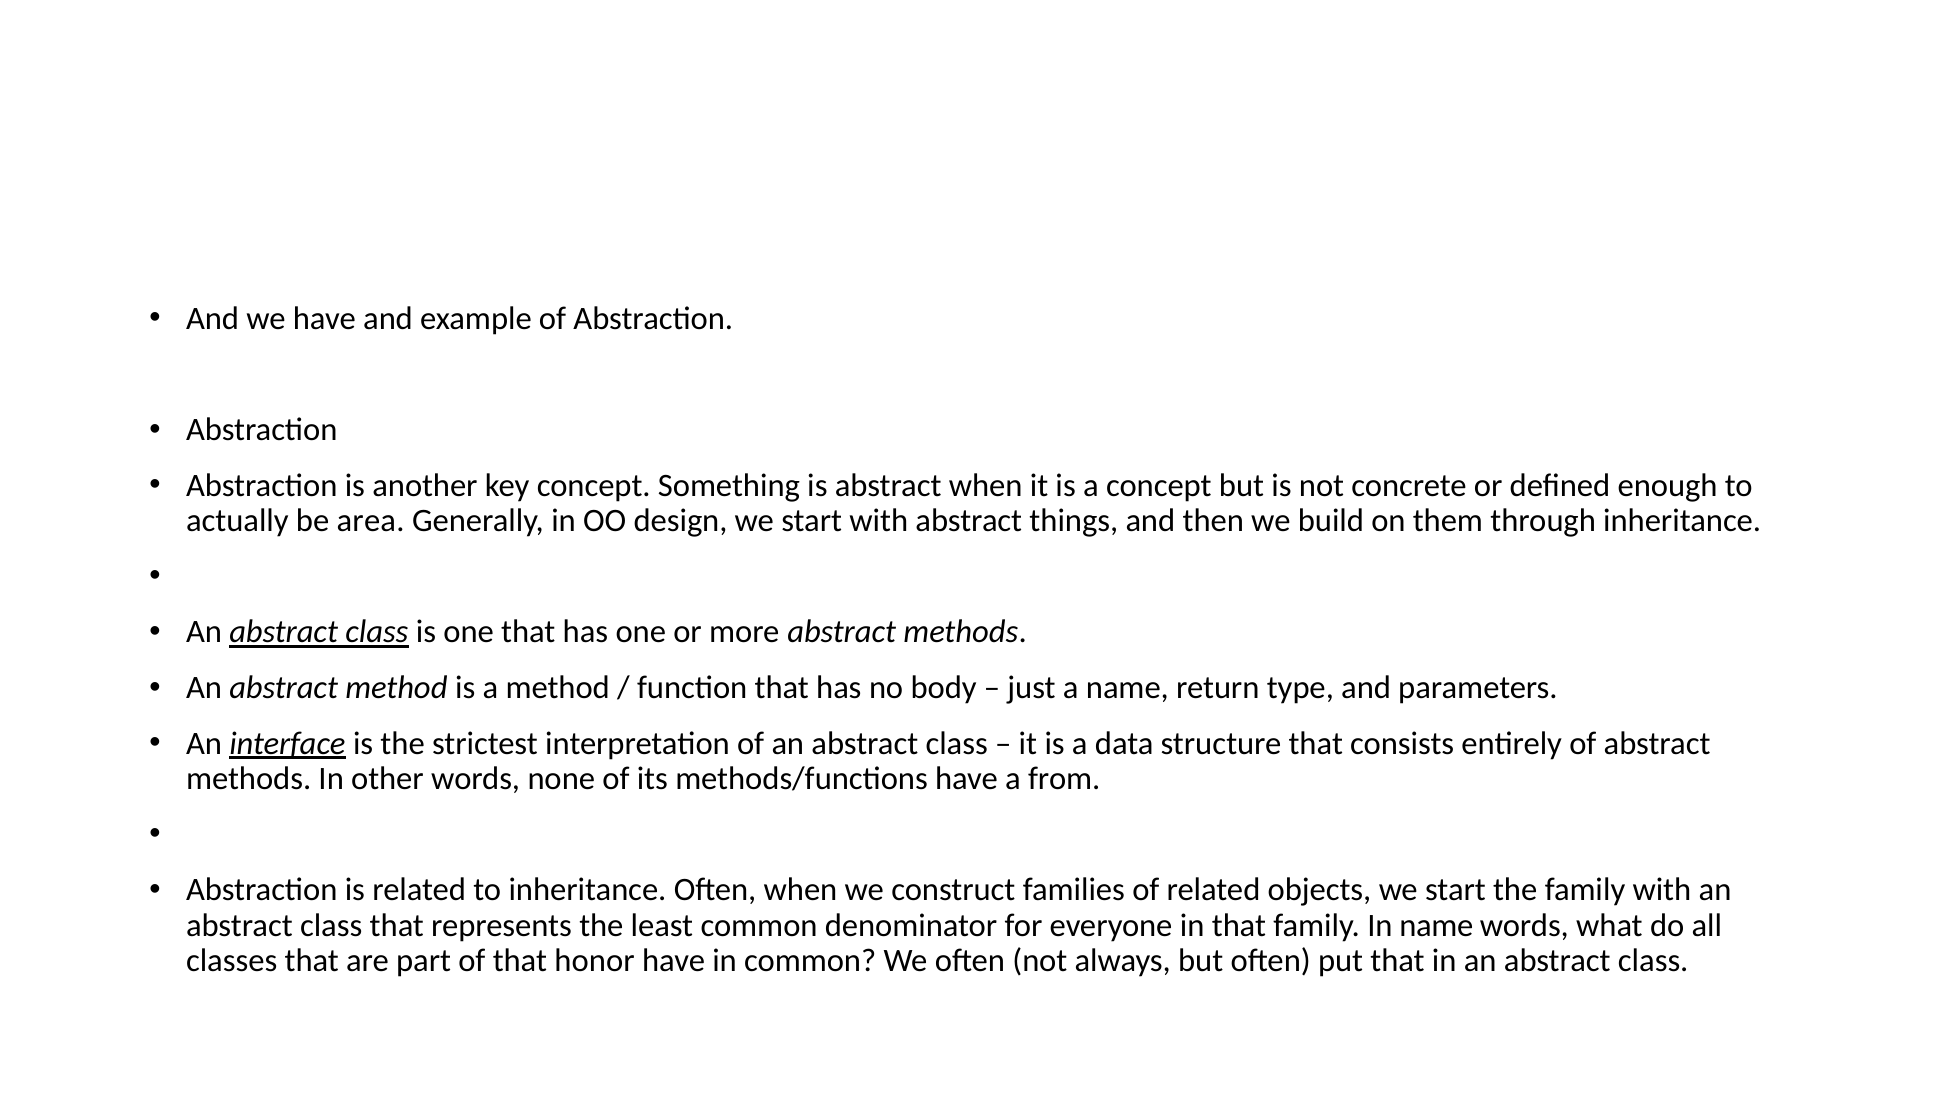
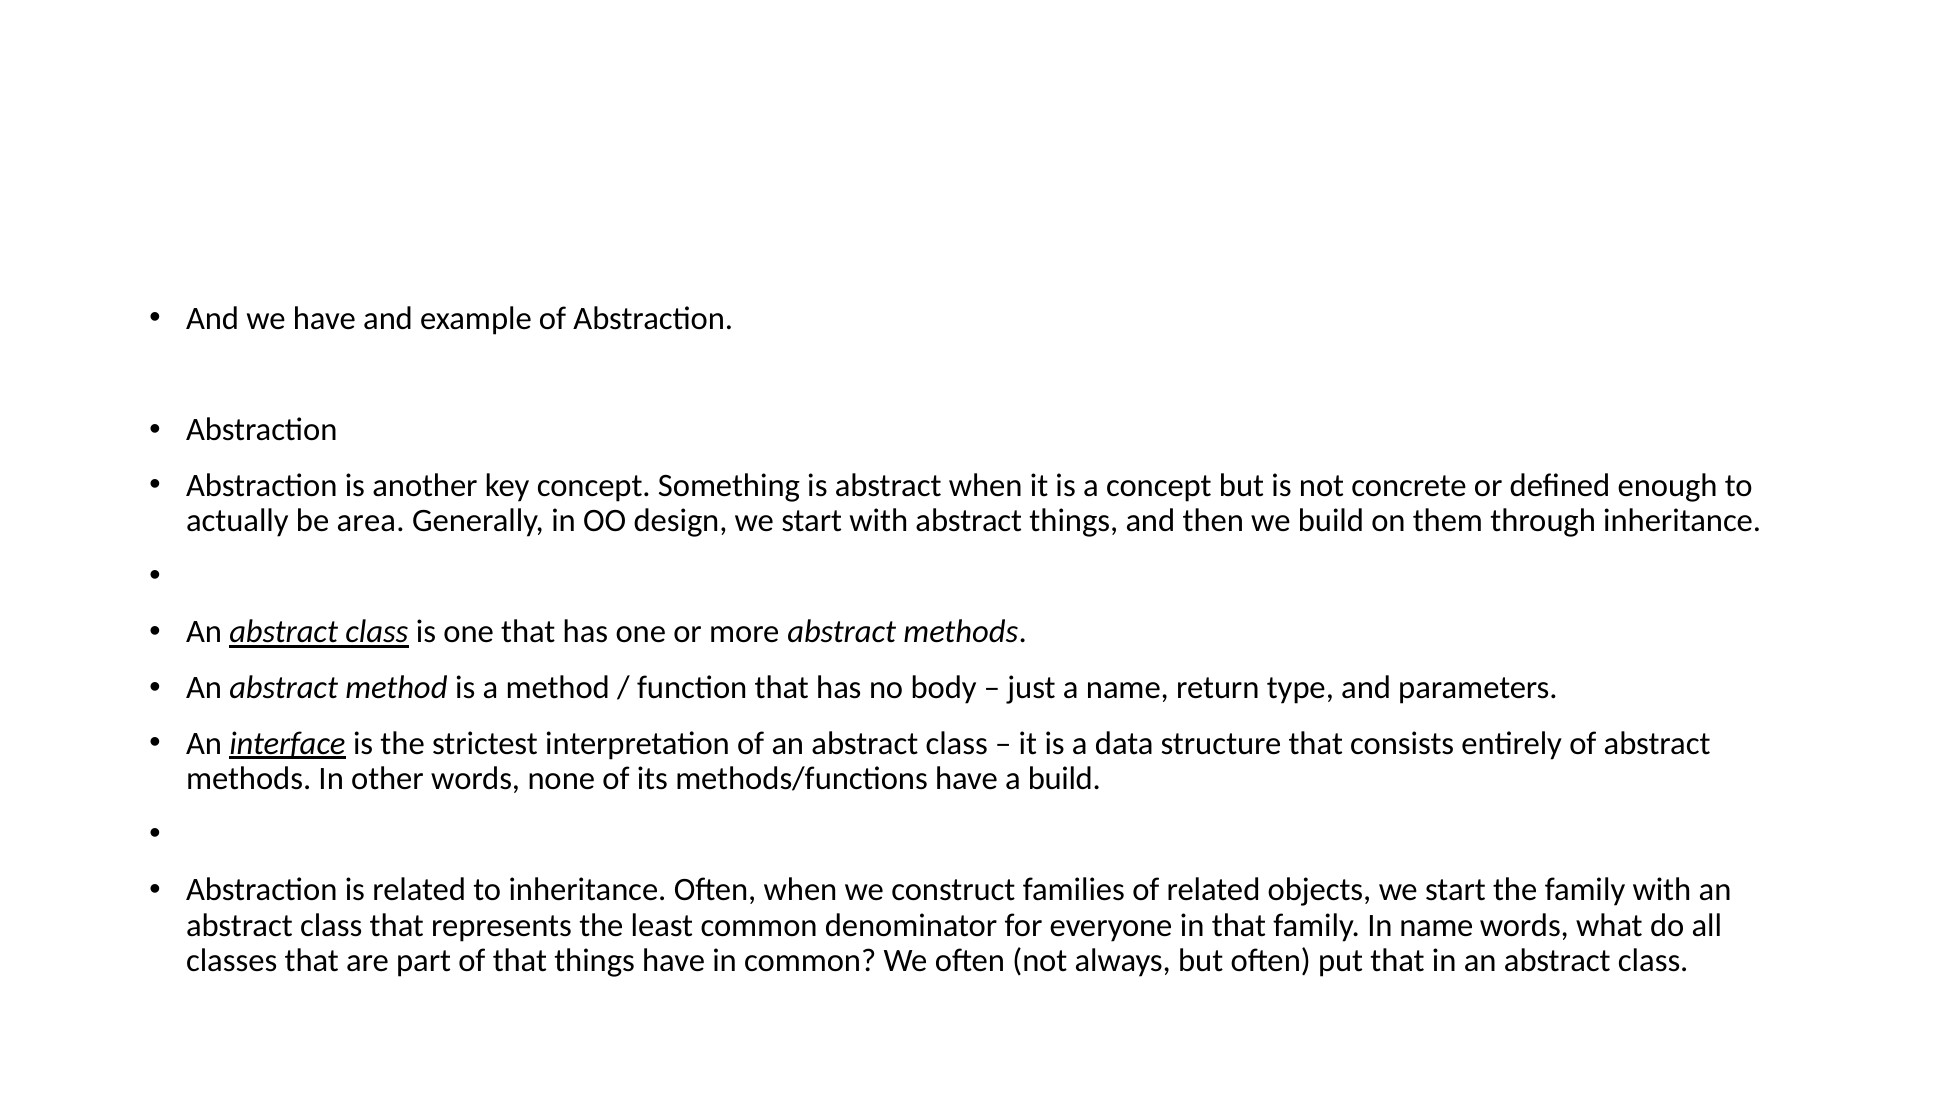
a from: from -> build (1064, 778)
that honor: honor -> things (595, 960)
